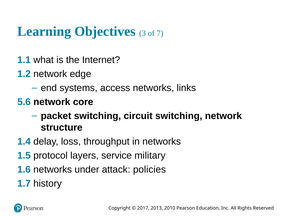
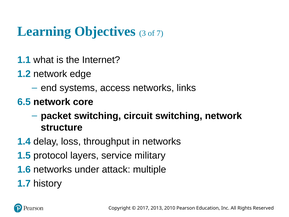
5.6: 5.6 -> 6.5 (24, 102)
policies: policies -> multiple (150, 169)
